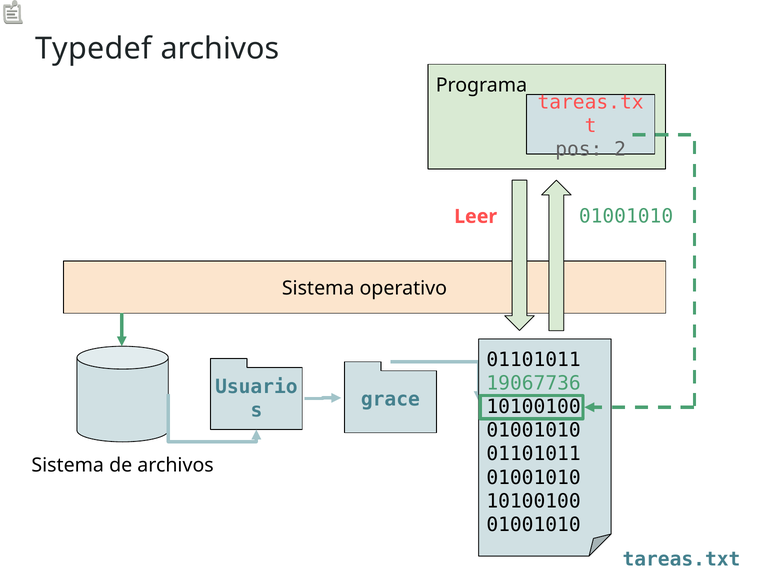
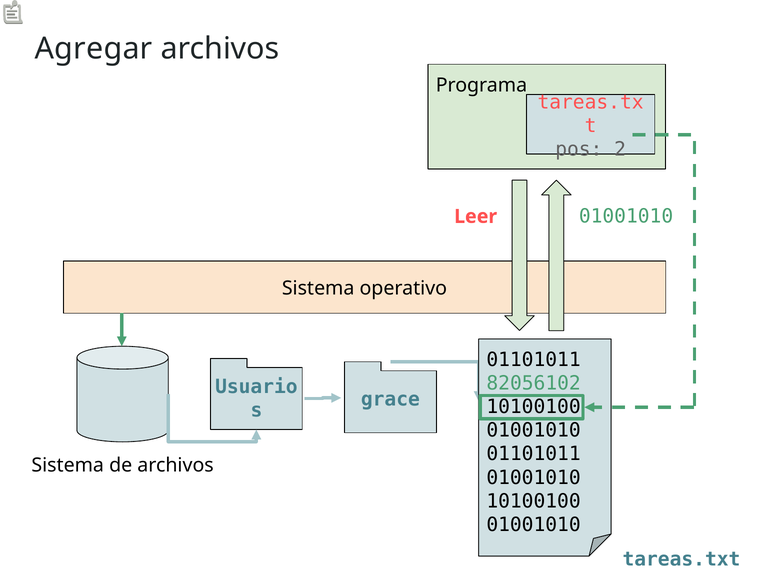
Typedef: Typedef -> Agregar (94, 49)
19067736: 19067736 -> 82056102 (534, 383)
